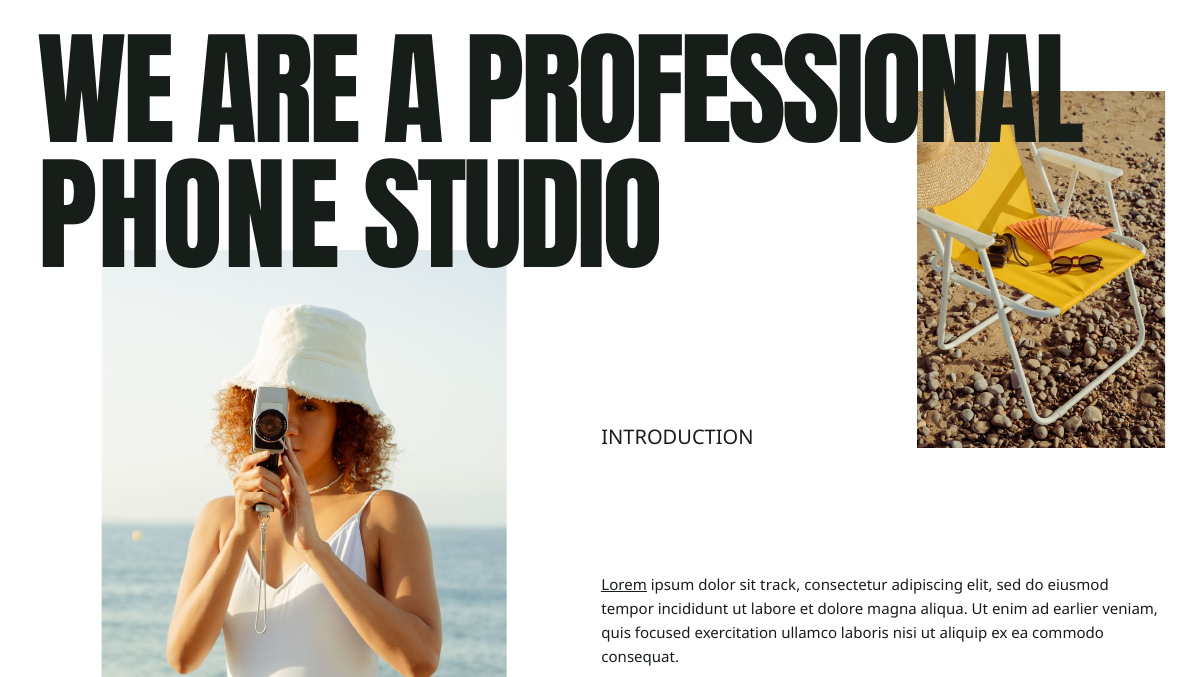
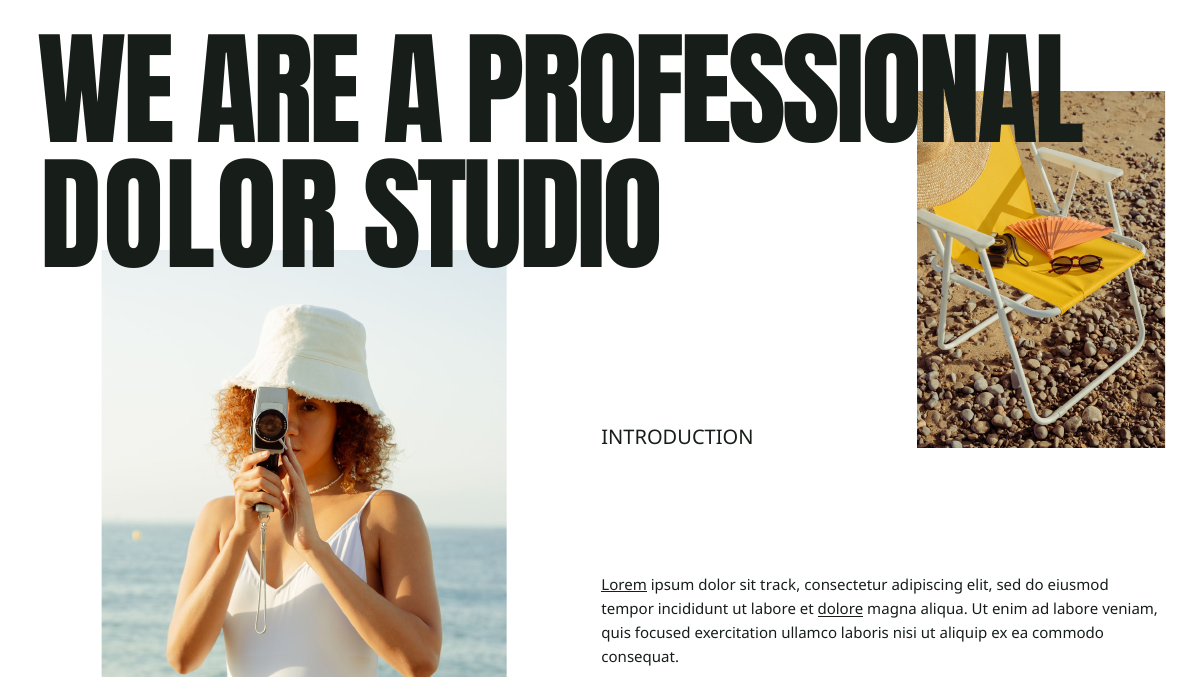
PHONE: PHONE -> DOLOR (189, 226)
dolore underline: none -> present (841, 609)
ad earlier: earlier -> labore (1076, 609)
